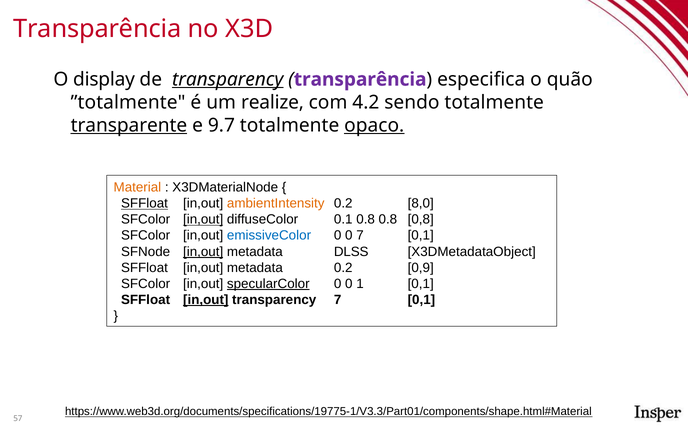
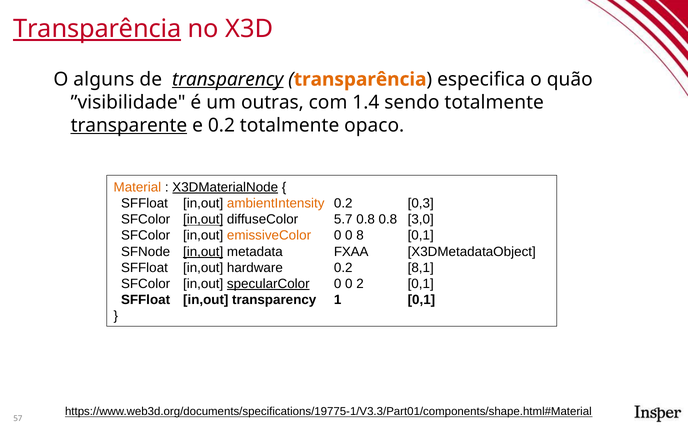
Transparência underline: none -> present (97, 29)
display: display -> alguns (104, 79)
transparência colour: purple -> orange (360, 79)
”totalmente: ”totalmente -> ”visibilidade (128, 102)
realize: realize -> outras (272, 102)
4.2: 4.2 -> 1.4 (366, 102)
e 9.7: 9.7 -> 0.2 (221, 125)
opaco underline: present -> none (374, 125)
X3DMaterialNode underline: none -> present (225, 187)
SFFloat underline: present -> none (144, 203)
8,0: 8,0 -> 0,3 (421, 203)
0.1: 0.1 -> 5.7 (343, 219)
0,8: 0,8 -> 3,0 (421, 219)
emissiveColor colour: blue -> orange (269, 236)
0 7: 7 -> 8 (360, 236)
DLSS: DLSS -> FXAA (351, 252)
SFFloat in,out metadata: metadata -> hardware (255, 268)
0,9: 0,9 -> 8,1 (421, 268)
1: 1 -> 2 (360, 284)
in,out underline: present -> none (206, 300)
transparency 7: 7 -> 1 (338, 300)
